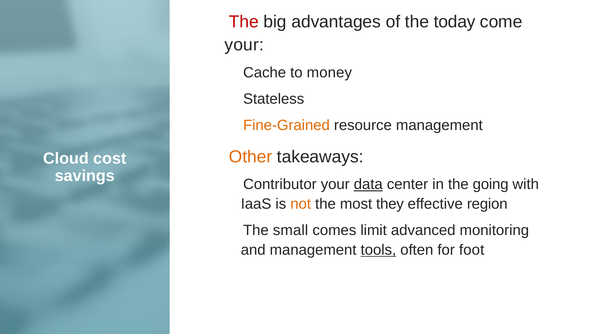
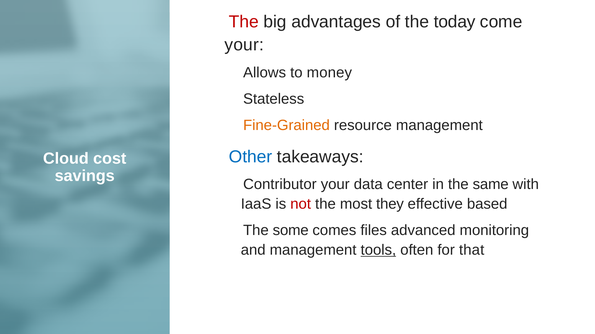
Cache: Cache -> Allows (265, 73)
Other colour: orange -> blue (251, 157)
data underline: present -> none (368, 185)
going: going -> same (491, 185)
not colour: orange -> red (301, 204)
region: region -> based (487, 204)
small: small -> some (291, 231)
limit: limit -> files (374, 231)
foot: foot -> that (472, 250)
